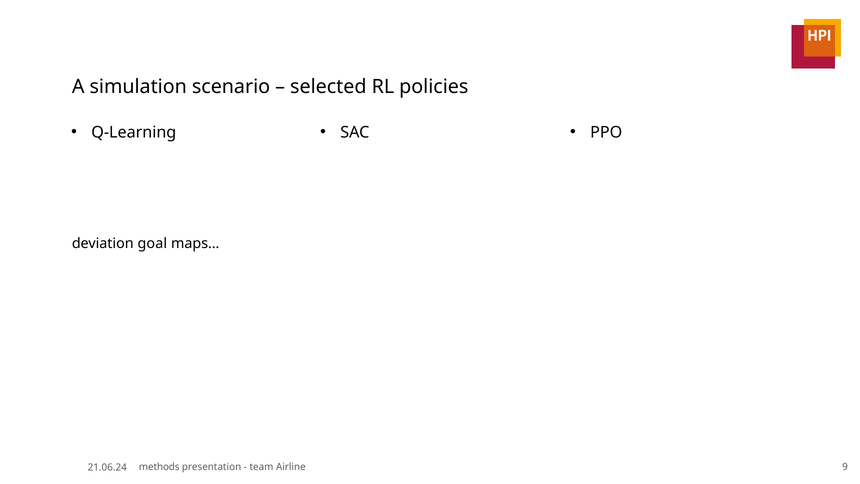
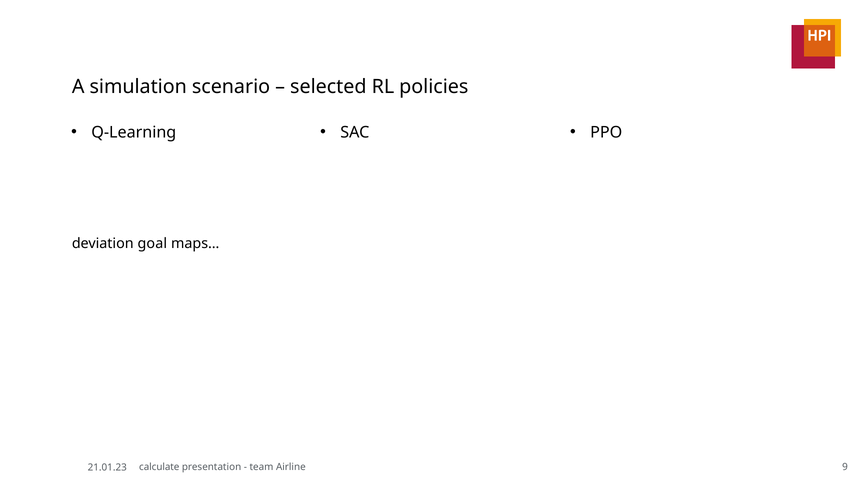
methods: methods -> calculate (159, 467)
21.06.24: 21.06.24 -> 21.01.23 (107, 467)
